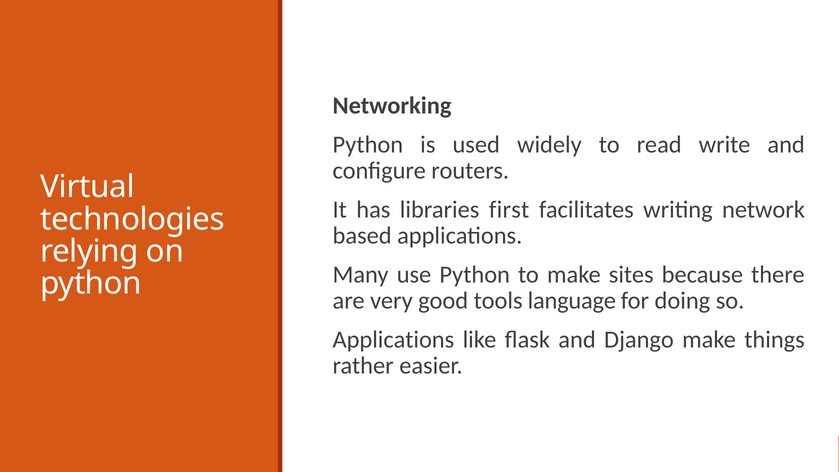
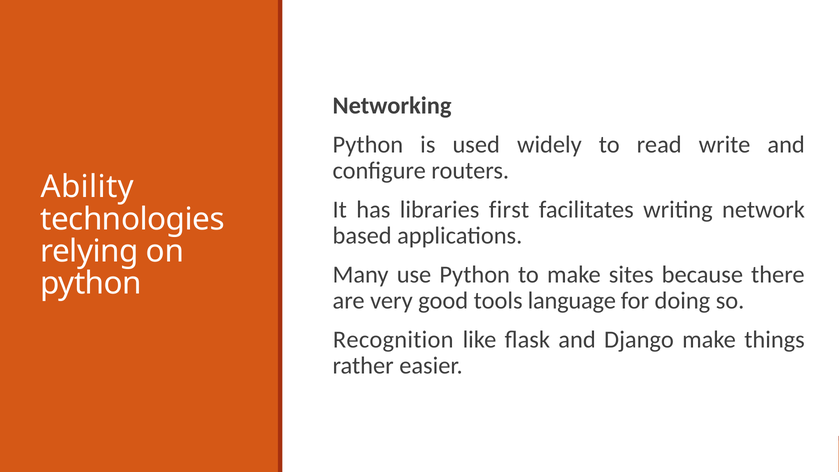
Virtual: Virtual -> Ability (87, 187)
Applications: Applications -> Recognition (393, 339)
